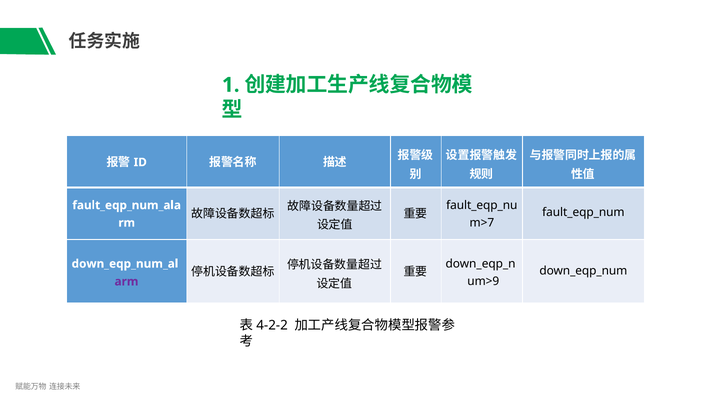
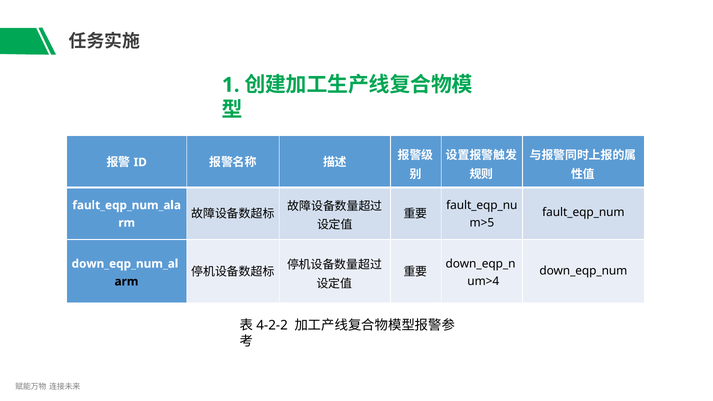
m>7: m>7 -> m>5 (482, 223)
um>9: um>9 -> um>4 (483, 282)
arm colour: purple -> black (126, 282)
